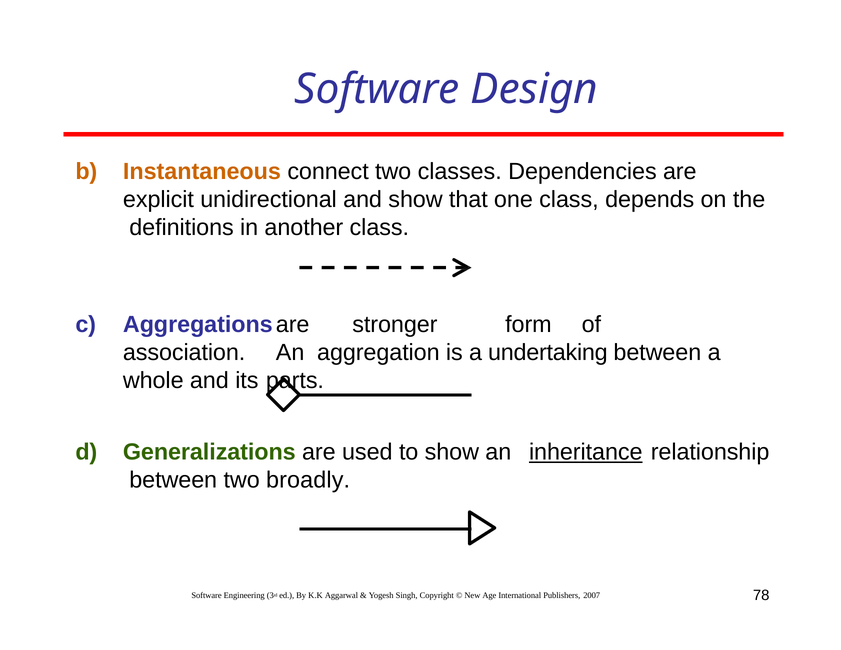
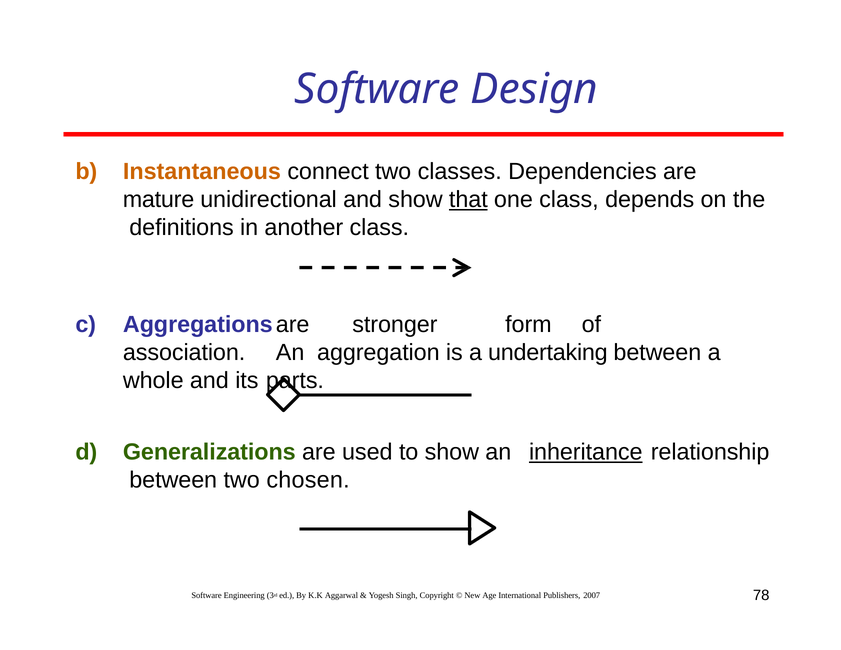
explicit: explicit -> mature (159, 200)
that underline: none -> present (468, 200)
broadly: broadly -> chosen (308, 480)
